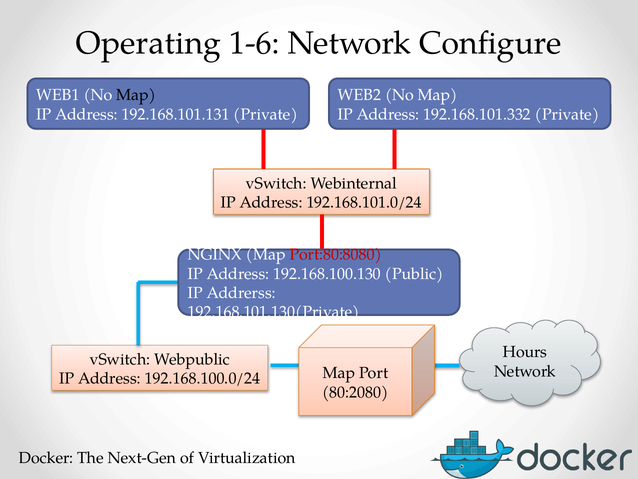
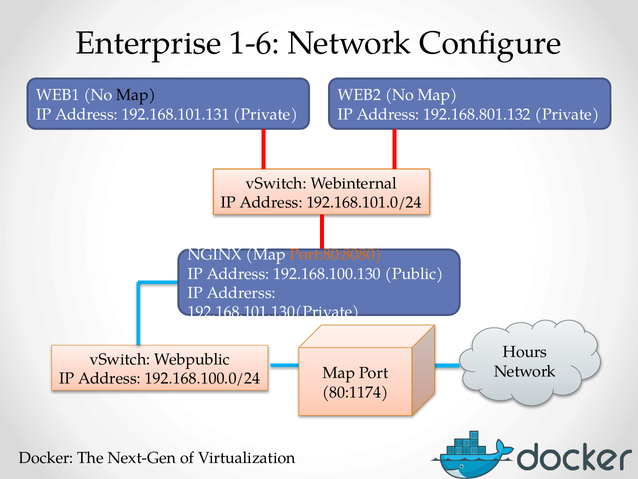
Operating: Operating -> Enterprise (149, 43)
192.168.101.332: 192.168.101.332 -> 192.168.801.132 (477, 114)
Port:80:8080 colour: red -> orange (336, 254)
80:2080: 80:2080 -> 80:1174 (355, 392)
